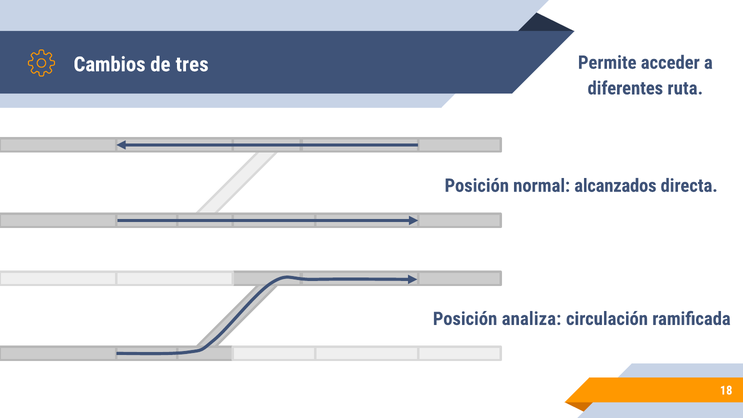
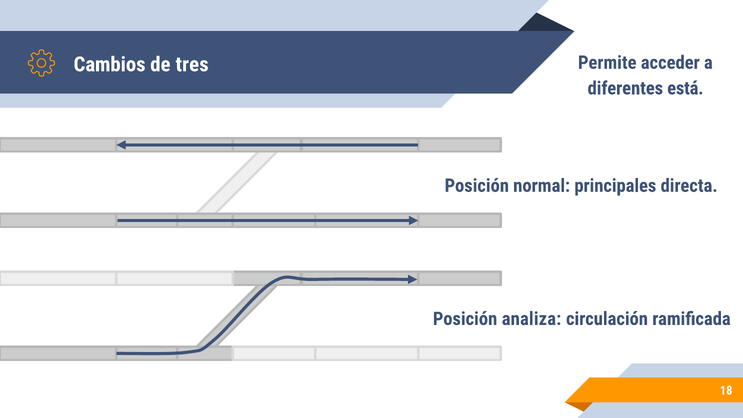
ruta: ruta -> está (685, 88)
alcanzados: alcanzados -> principales (615, 186)
